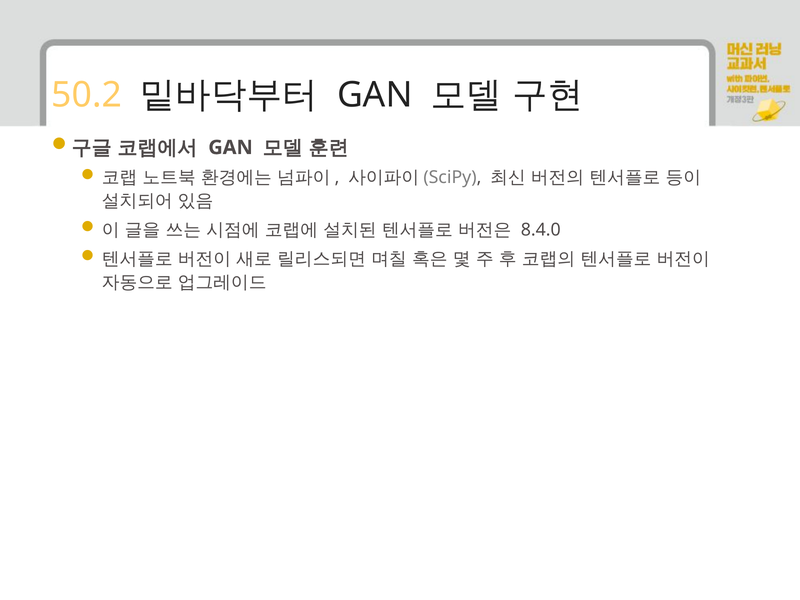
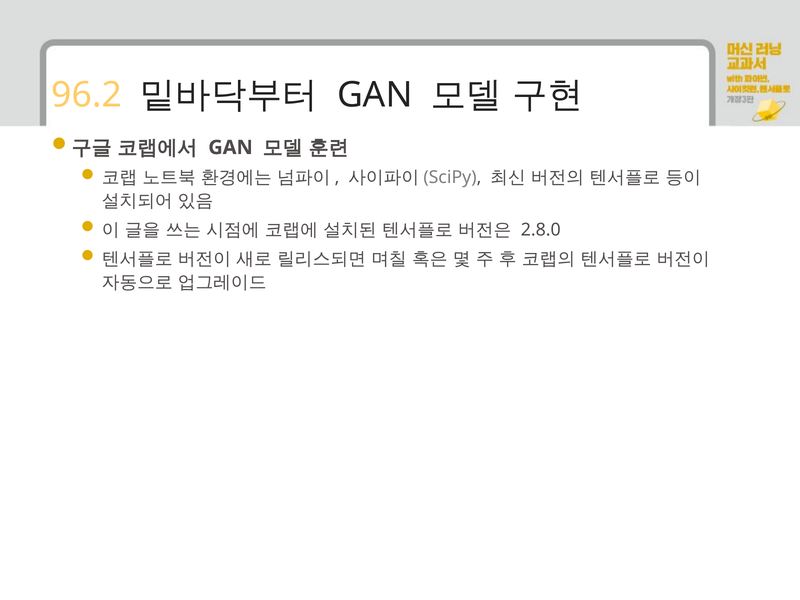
50.2: 50.2 -> 96.2 (87, 95)
8.4.0: 8.4.0 -> 2.8.0 (541, 230)
